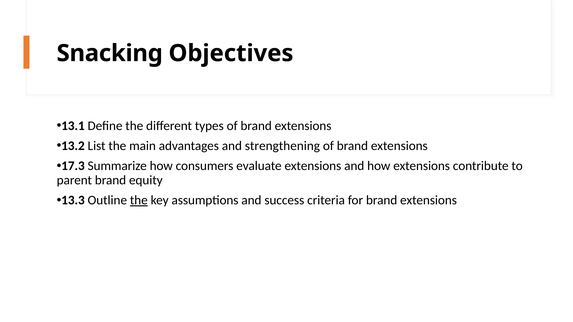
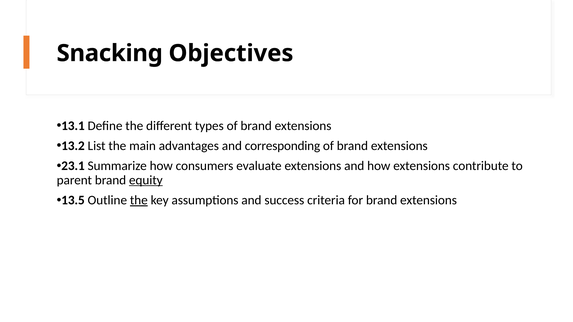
strengthening: strengthening -> corresponding (283, 146)
17.3: 17.3 -> 23.1 (73, 166)
equity underline: none -> present (146, 180)
13.3: 13.3 -> 13.5 (73, 200)
